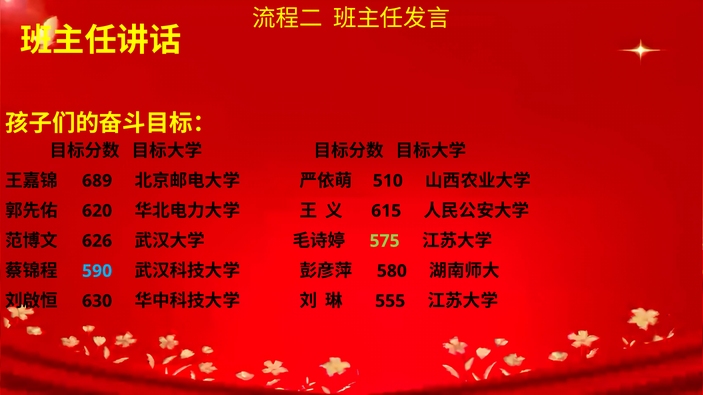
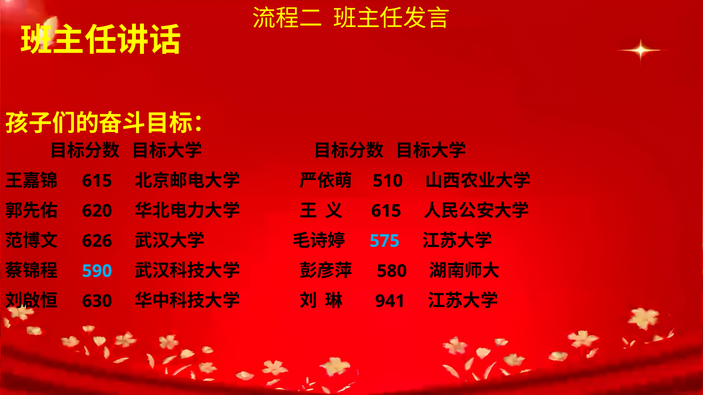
689: 689 -> 615 (97, 181)
575 colour: light green -> light blue (385, 241)
555: 555 -> 941 (390, 301)
